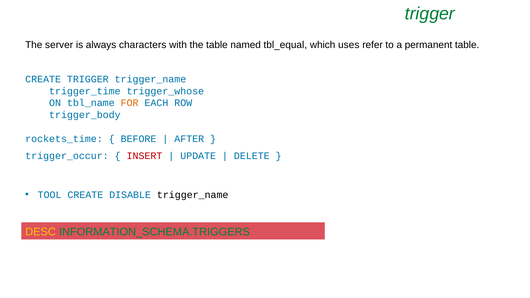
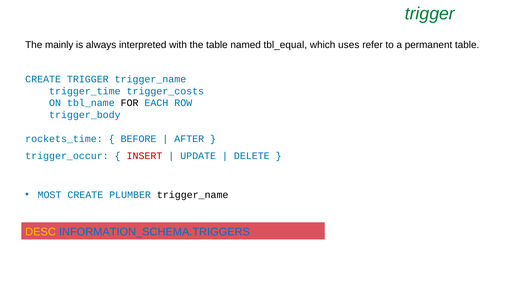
server: server -> mainly (59, 45)
characters: characters -> interpreted (143, 45)
trigger_whose: trigger_whose -> trigger_costs (165, 91)
FOR colour: orange -> black (130, 103)
TOOL: TOOL -> MOST (50, 195)
DISABLE: DISABLE -> PLUMBER (130, 195)
INFORMATION_SCHEMA.TRIGGERS colour: green -> blue (154, 232)
